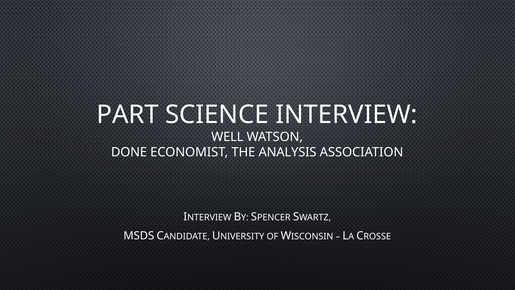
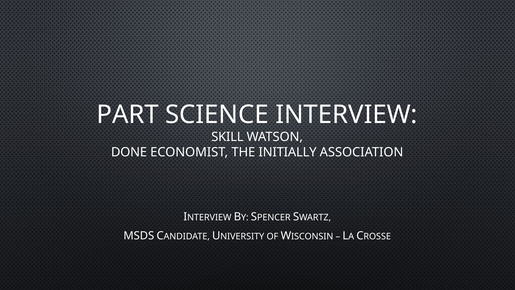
WELL: WELL -> SKILL (227, 137)
ANALYSIS: ANALYSIS -> INITIALLY (288, 152)
